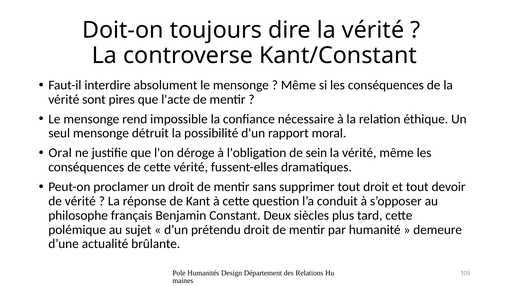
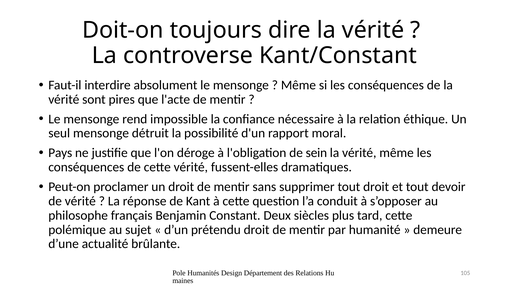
Oral: Oral -> Pays (60, 153)
